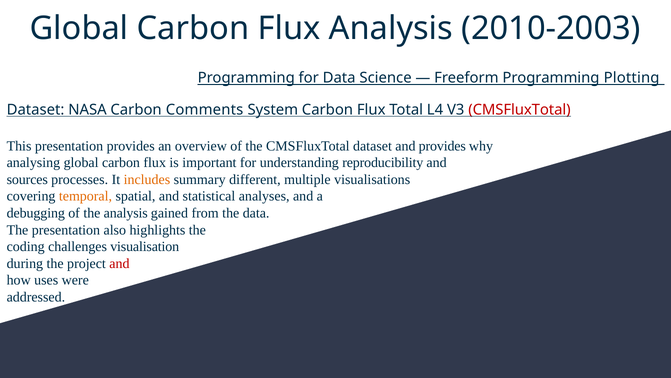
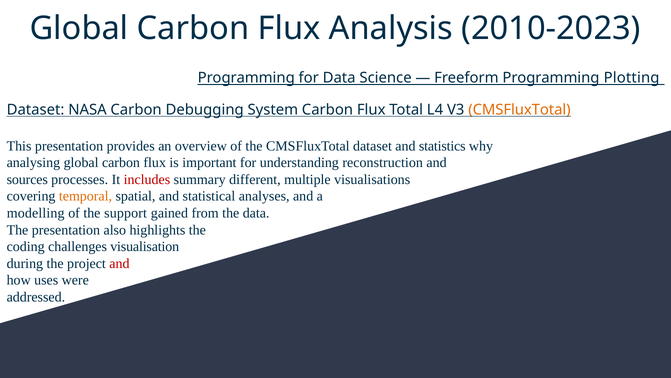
2010-2003: 2010-2003 -> 2010-2023 (551, 29)
Comments: Comments -> Debugging (205, 109)
CMSFluxTotal colour: red -> orange (519, 109)
and provides: provides -> statistics (442, 146)
reproducibility: reproducibility -> reconstruction (383, 162)
includes colour: orange -> red (147, 179)
debugging: debugging -> modelling (36, 213)
the analysis: analysis -> support (126, 213)
